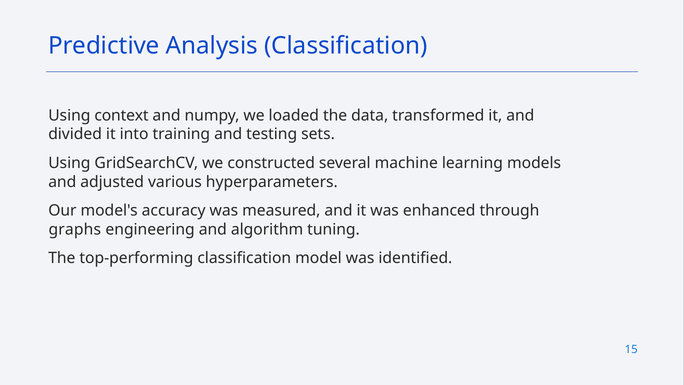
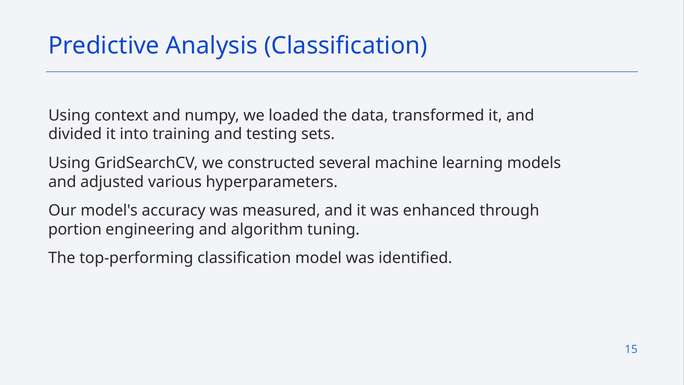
graphs: graphs -> portion (75, 229)
